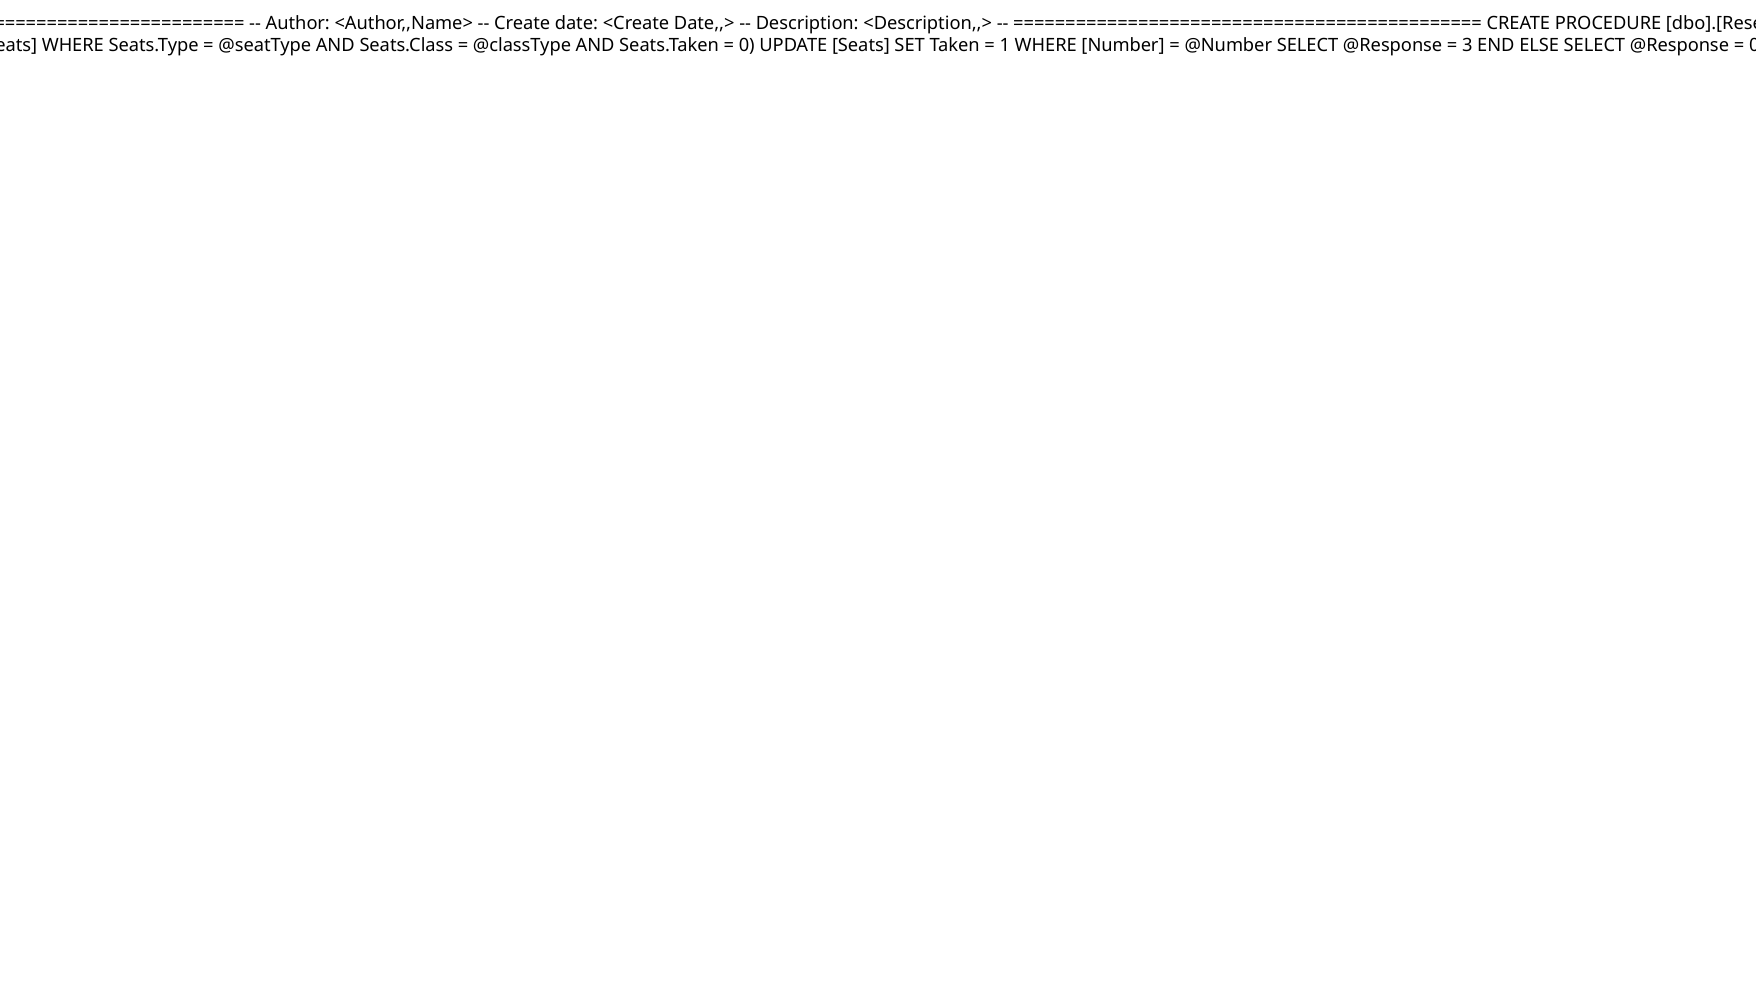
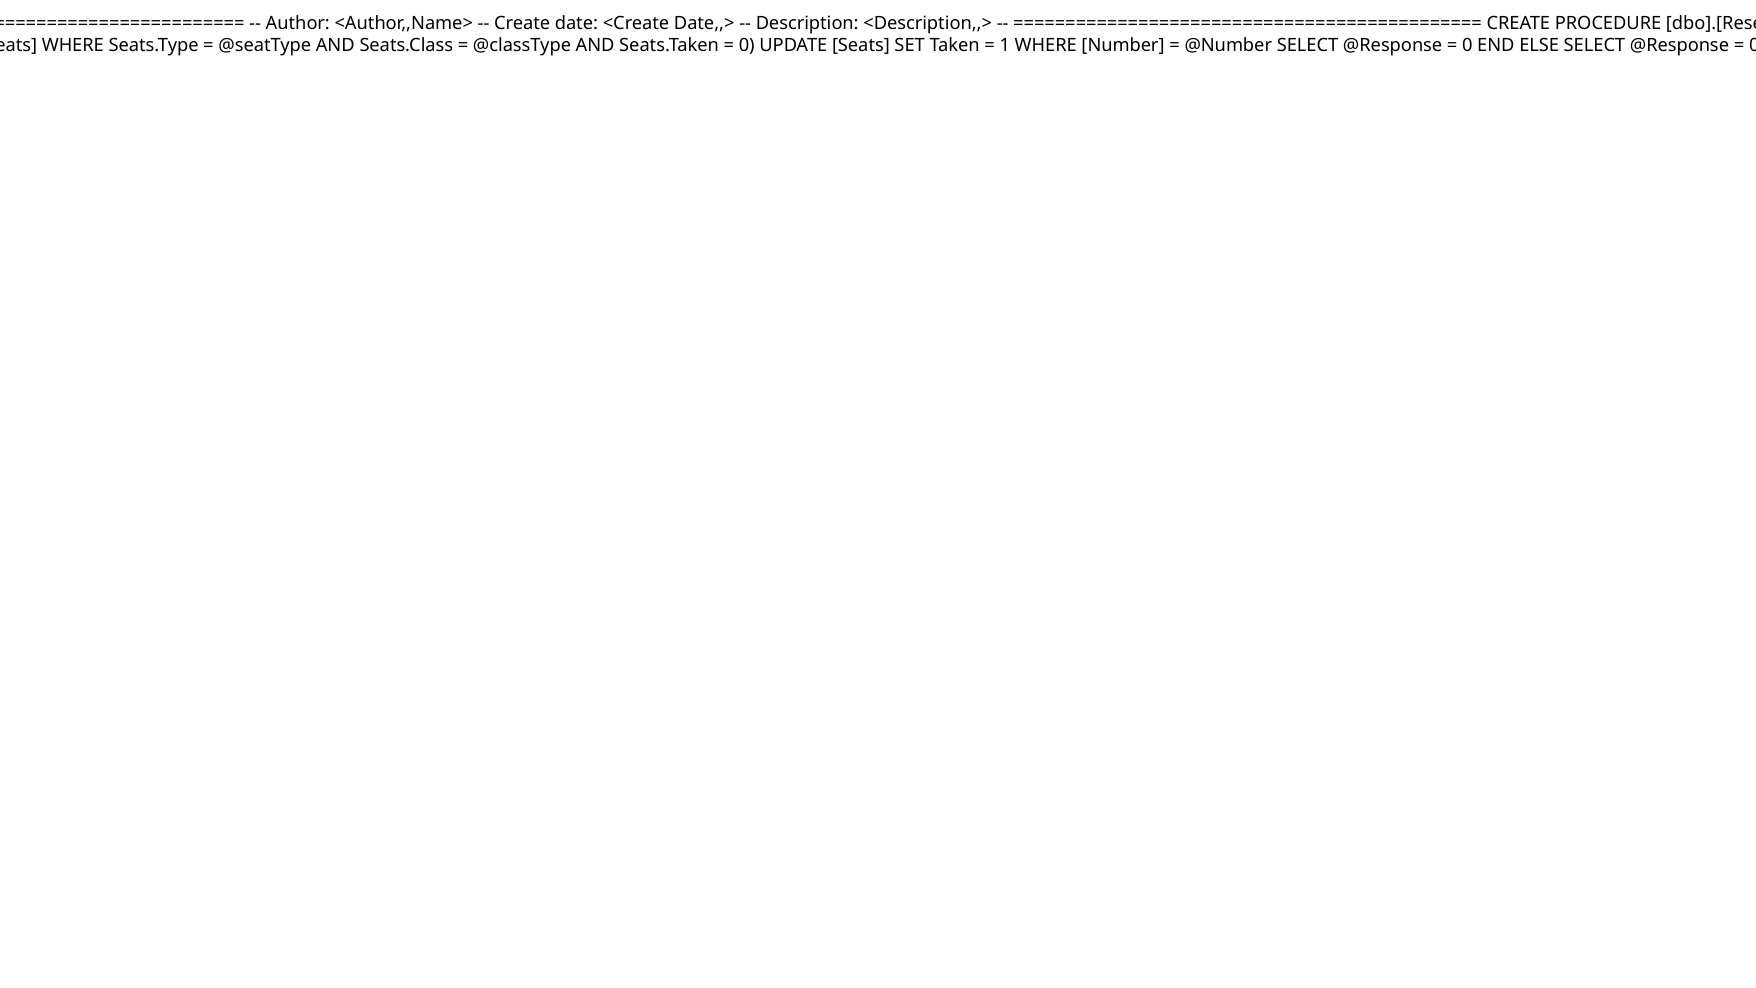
3: 3 -> 0 (1467, 45)
